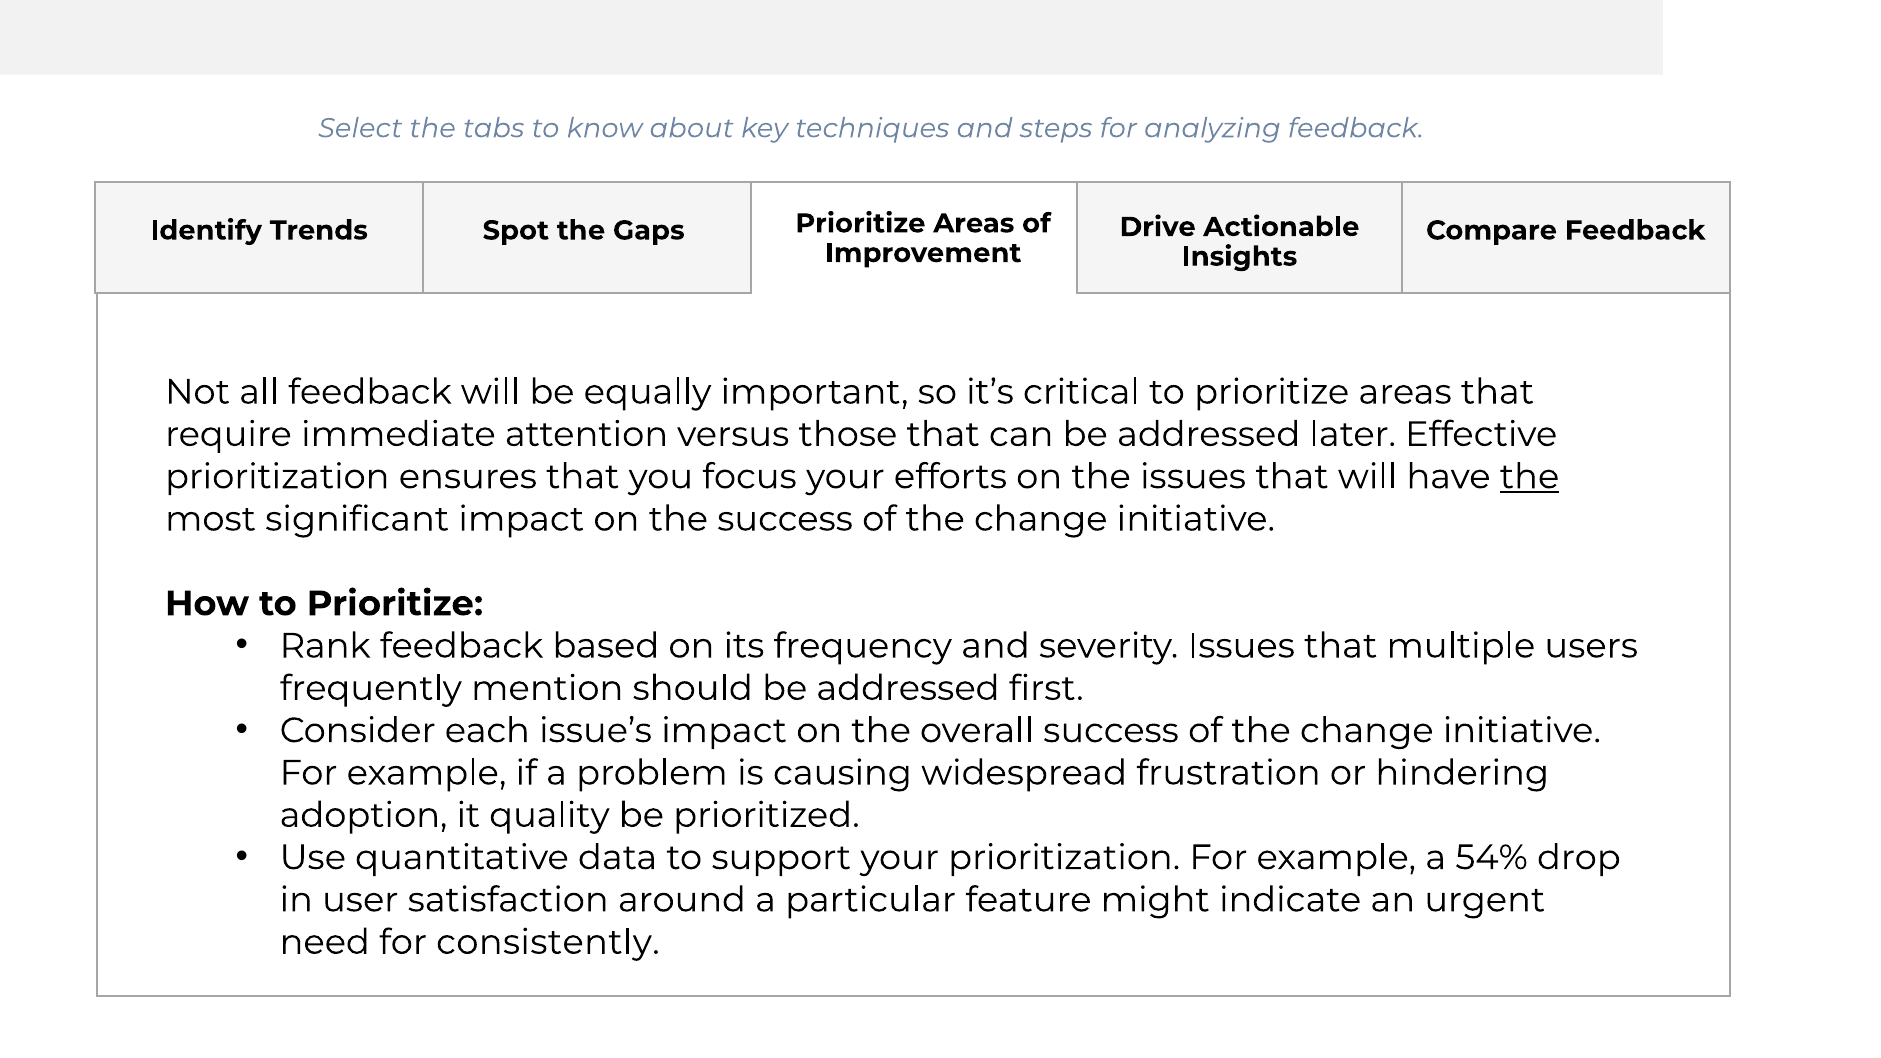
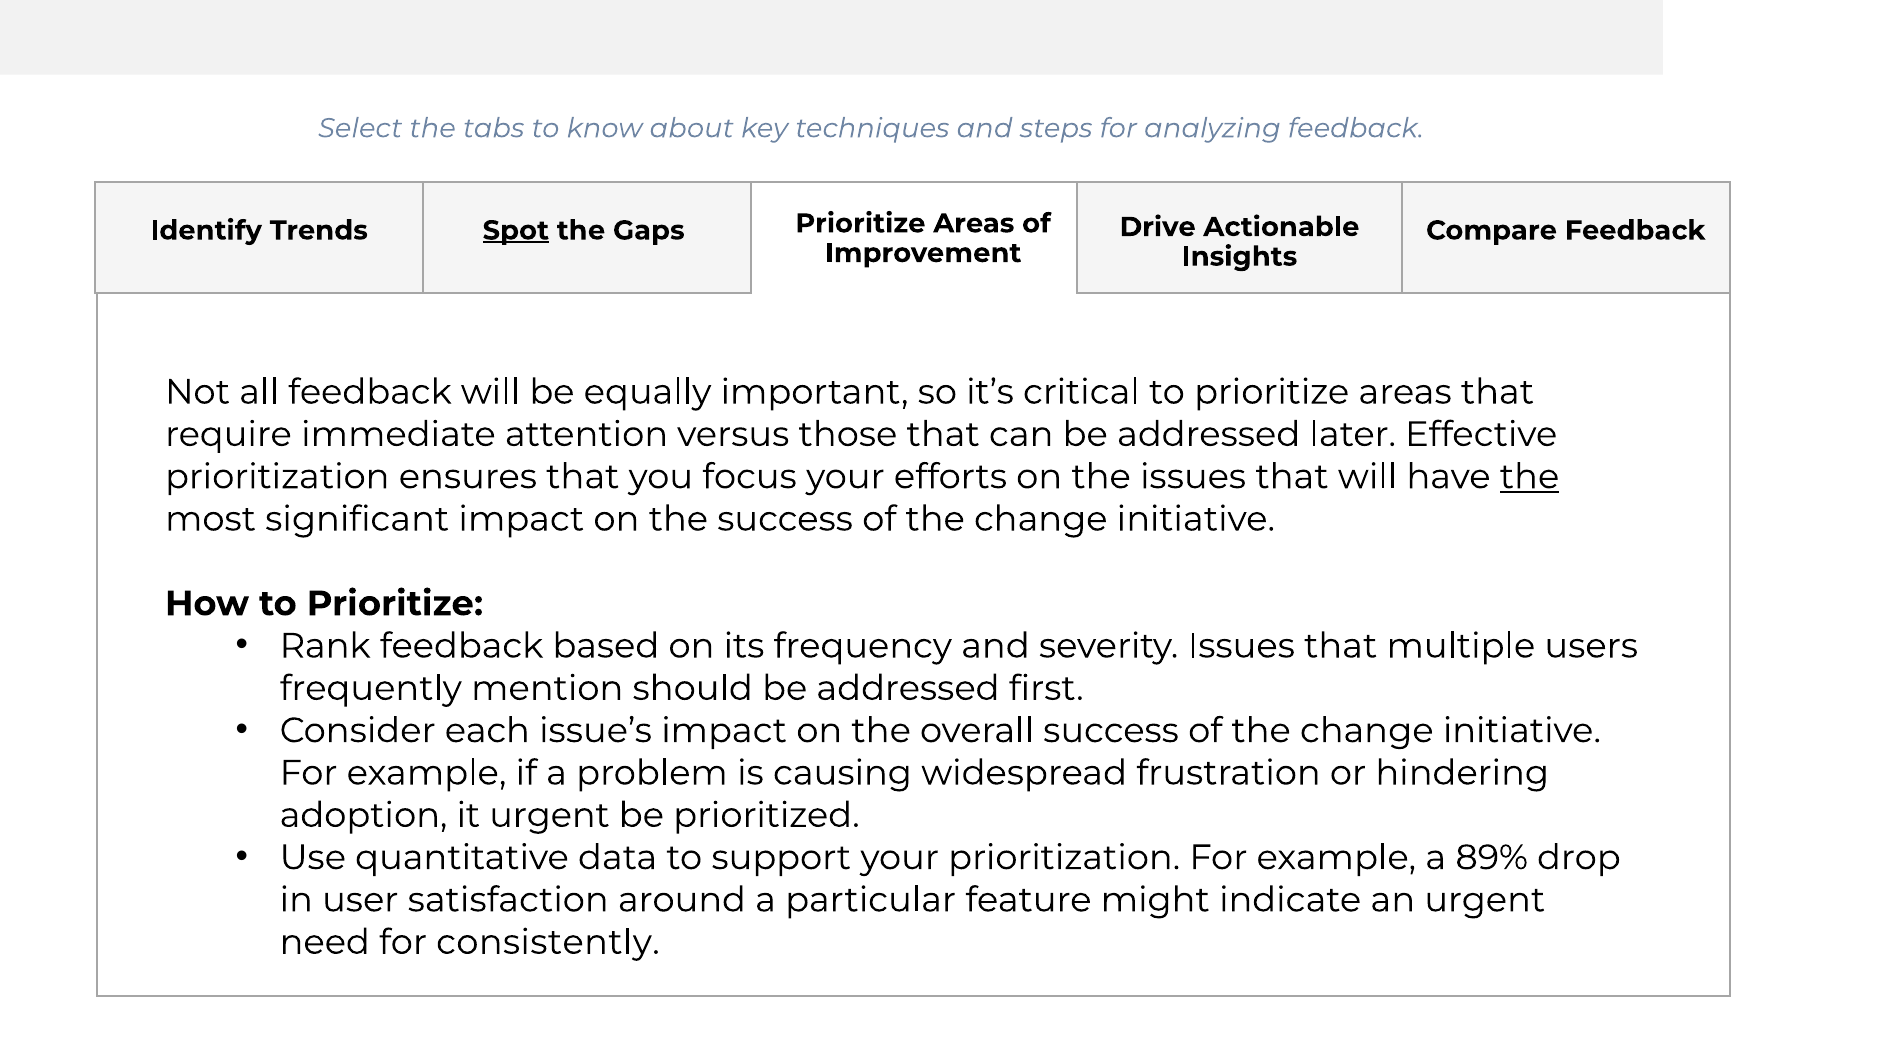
Spot underline: none -> present (516, 230)
it quality: quality -> urgent (549, 815)
54%: 54% -> 89% (1492, 858)
